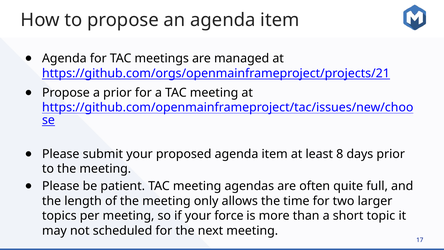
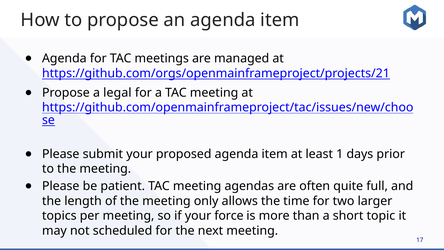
a prior: prior -> legal (117, 93)
8: 8 -> 1 (340, 154)
